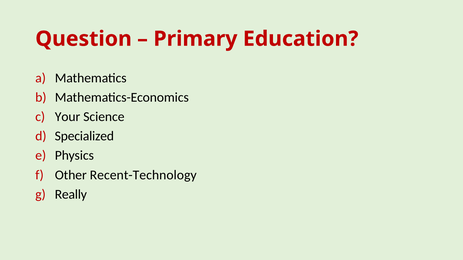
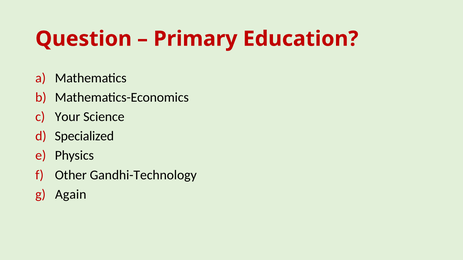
Recent-Technology: Recent-Technology -> Gandhi-Technology (143, 175)
Really: Really -> Again (71, 195)
